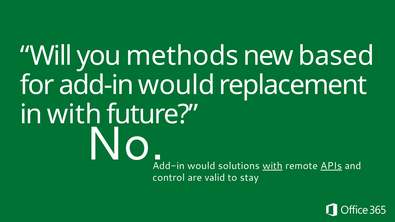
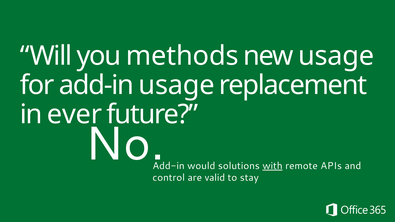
new based: based -> usage (336, 56)
for add-in would: would -> usage (177, 85)
in with: with -> ever (74, 115)
APIs underline: present -> none (331, 166)
